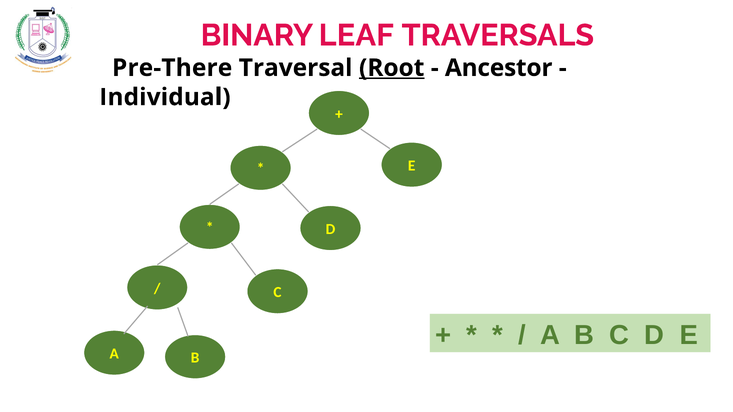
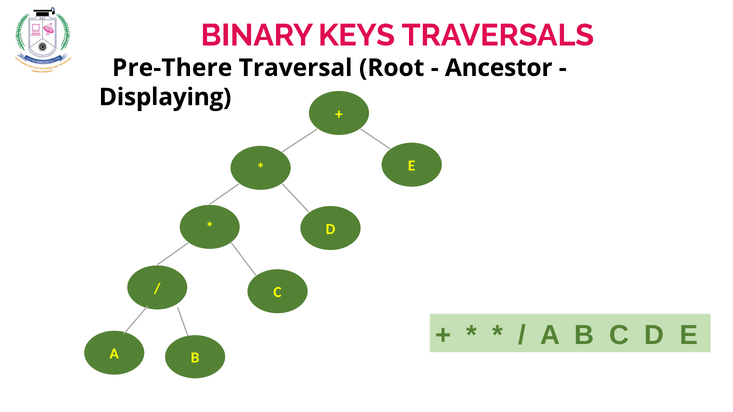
LEAF: LEAF -> KEYS (357, 35)
Root underline: present -> none (392, 68)
Individual: Individual -> Displaying (165, 97)
